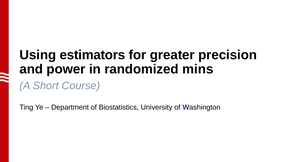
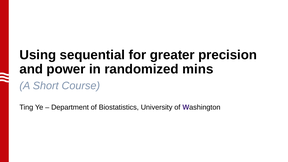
estimators: estimators -> sequential (92, 55)
